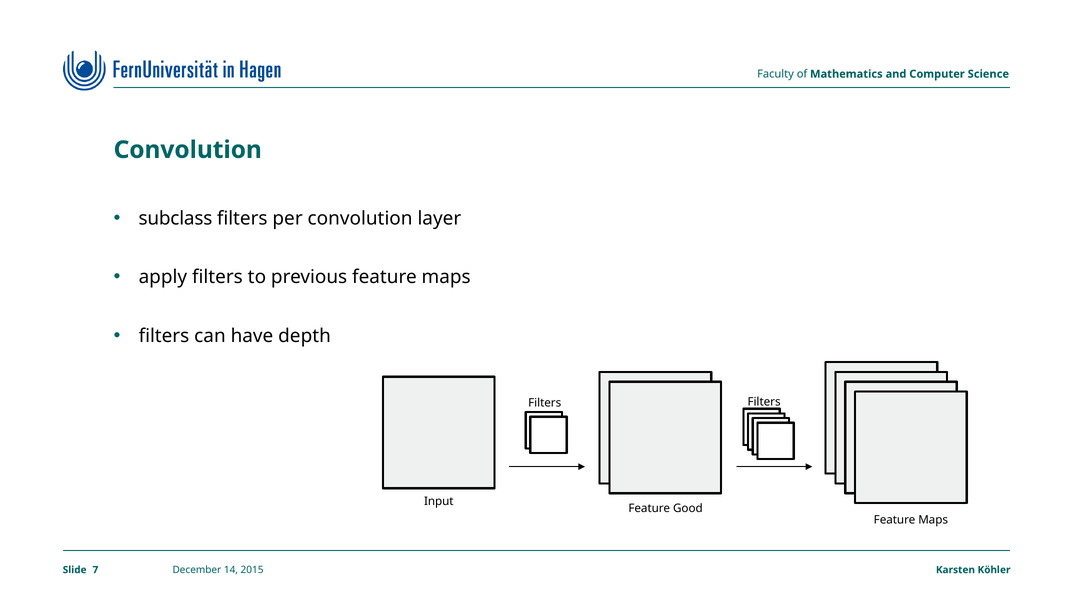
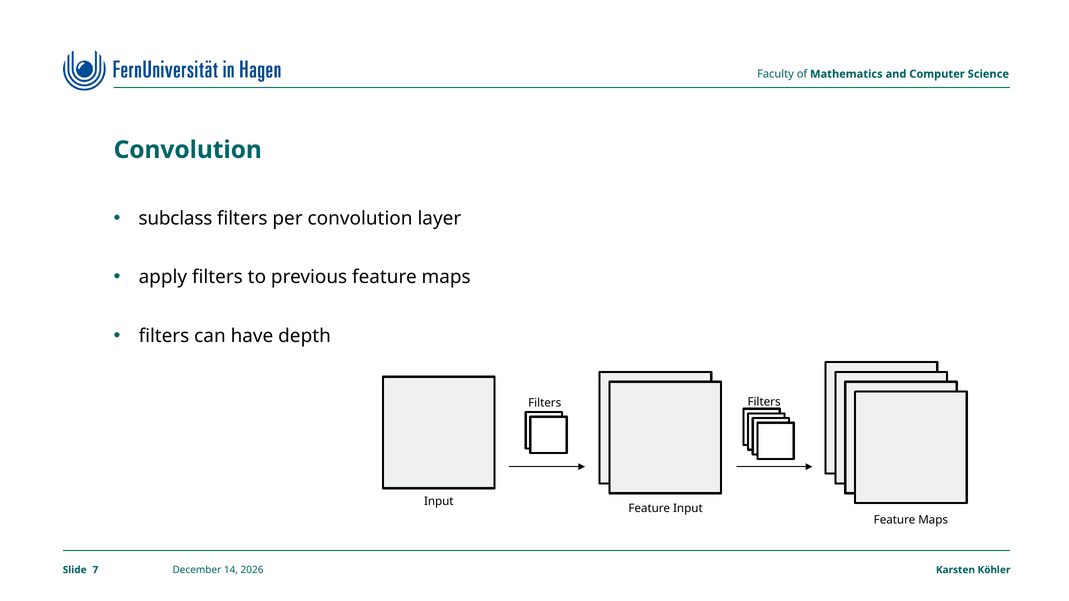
Feature Good: Good -> Input (688, 509)
2015: 2015 -> 2026 (252, 570)
